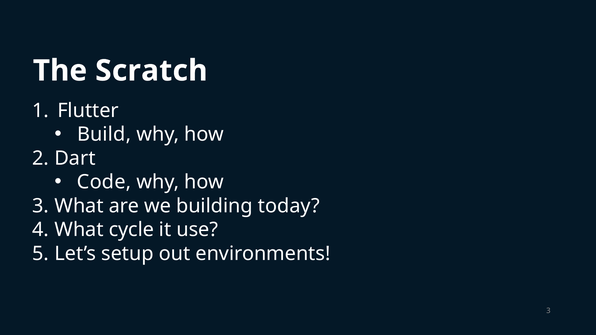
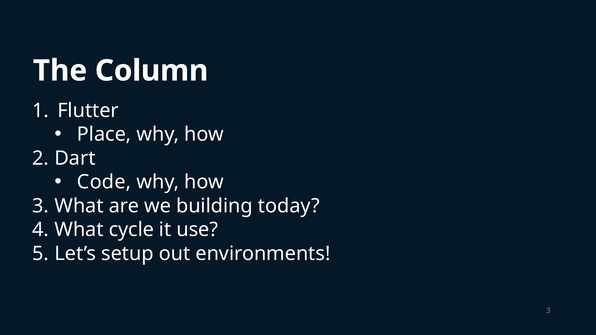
Scratch: Scratch -> Column (152, 71)
Build: Build -> Place (104, 134)
